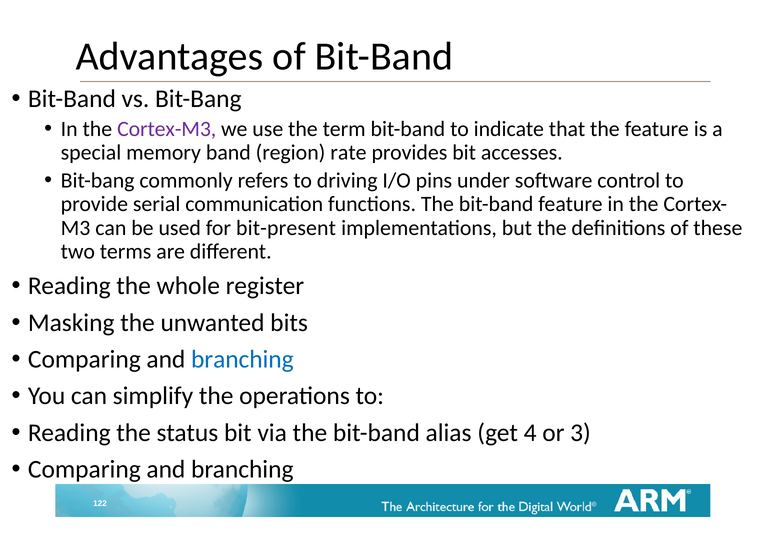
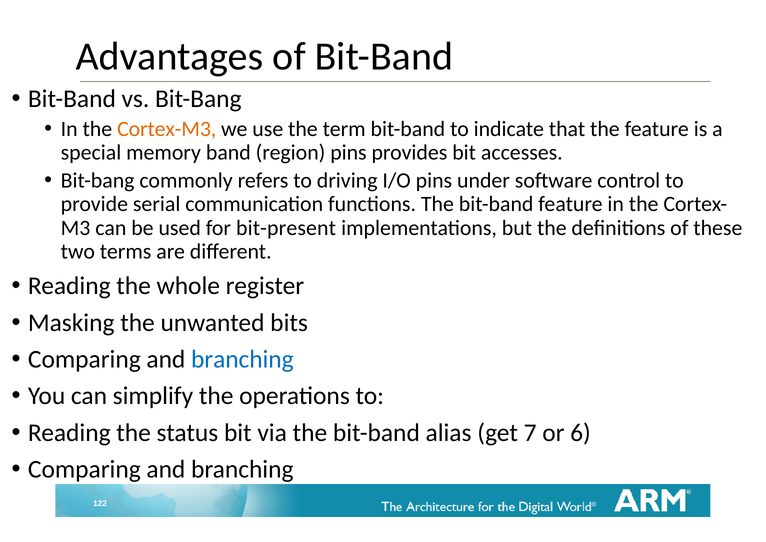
Cortex-M3 colour: purple -> orange (167, 129)
region rate: rate -> pins (348, 152)
4: 4 -> 7 (530, 432)
3: 3 -> 6 (581, 432)
